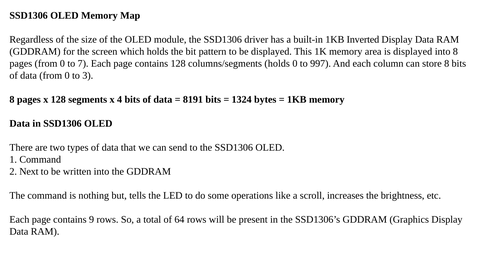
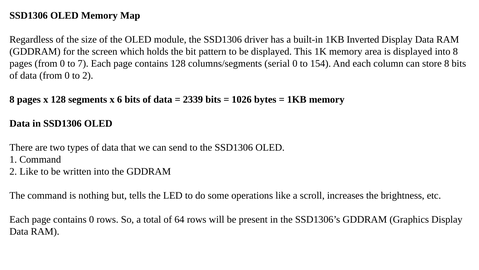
columns/segments holds: holds -> serial (277, 63)
997: 997 -> 154 (321, 63)
to 3: 3 -> 2 (88, 75)
4: 4 -> 6 (120, 99)
8191: 8191 -> 2339 (193, 99)
1324: 1324 -> 1026 (242, 99)
2 Next: Next -> Like (29, 171)
contains 9: 9 -> 0 (92, 219)
